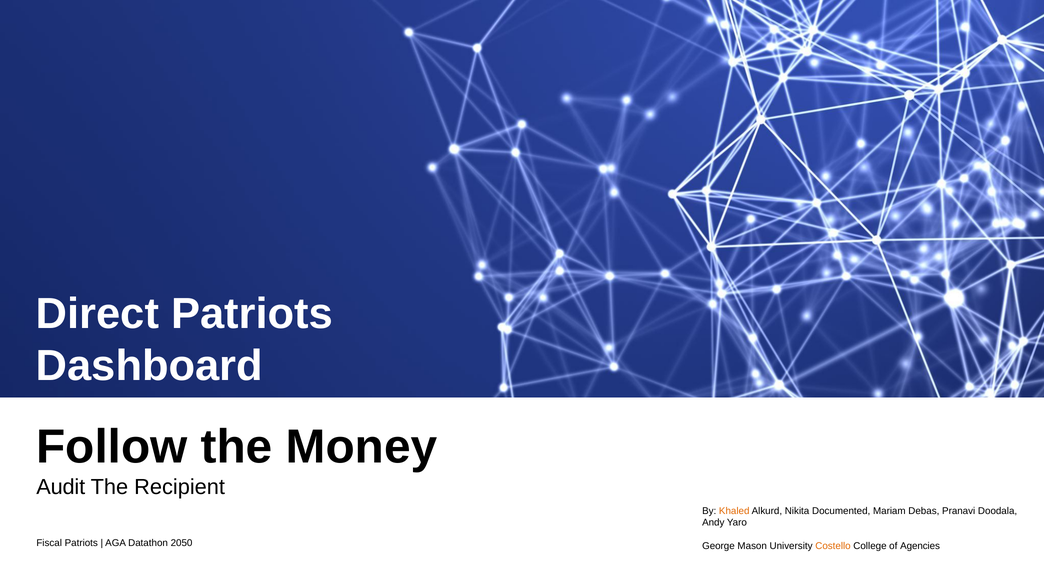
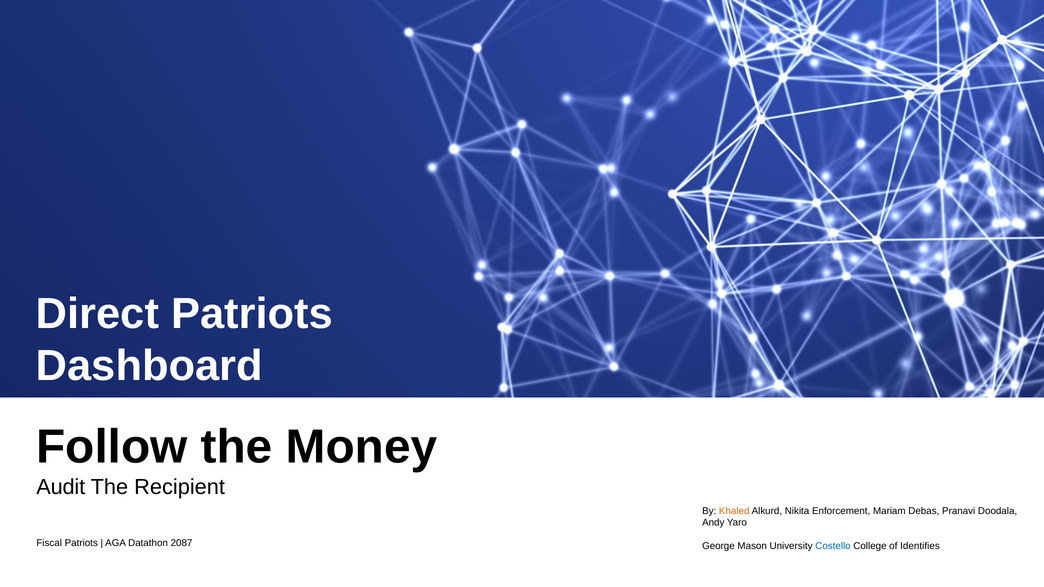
Documented: Documented -> Enforcement (841, 511)
2050: 2050 -> 2087 (182, 543)
Costello colour: orange -> blue (833, 546)
Agencies: Agencies -> Identifies (920, 546)
